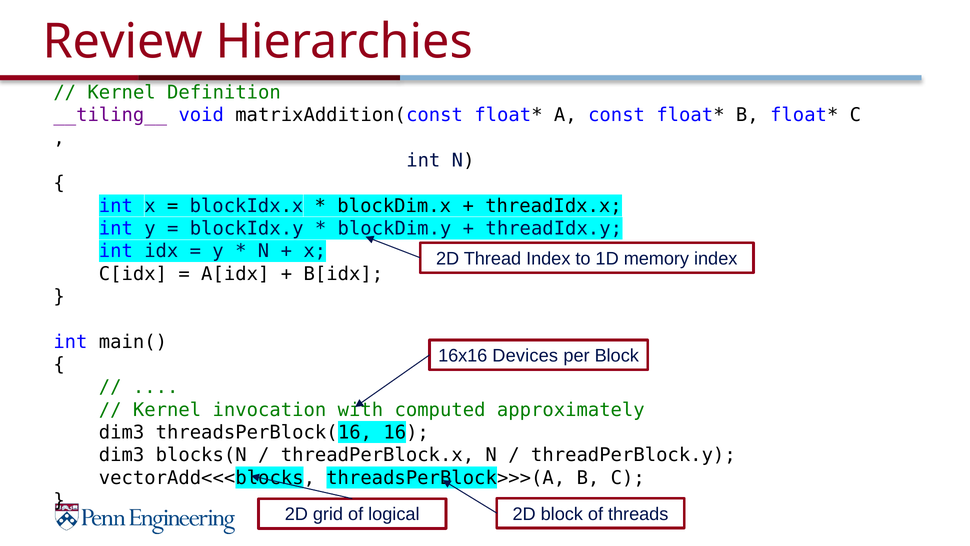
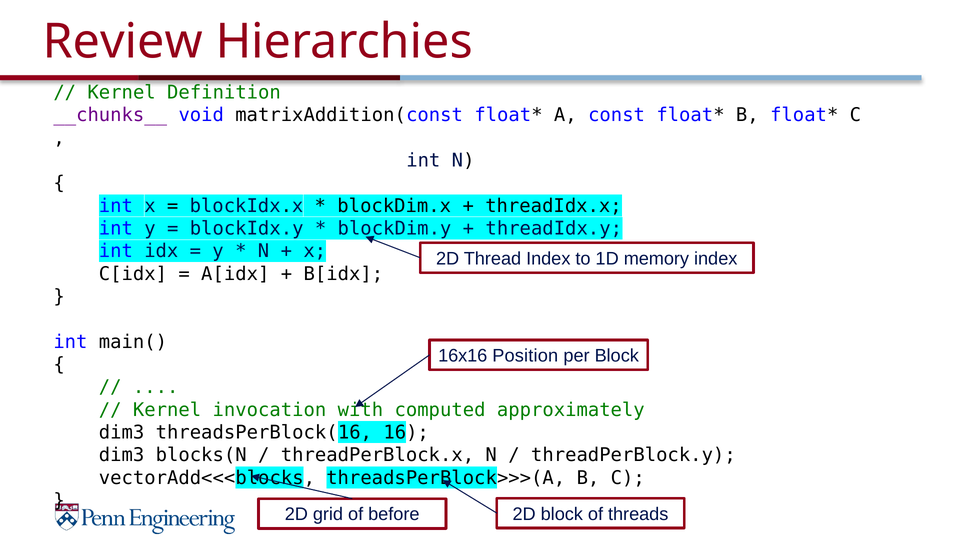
__tiling__: __tiling__ -> __chunks__ (110, 115)
Devices: Devices -> Position (525, 356)
logical: logical -> before (394, 514)
